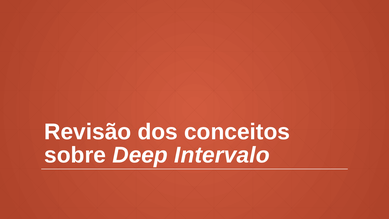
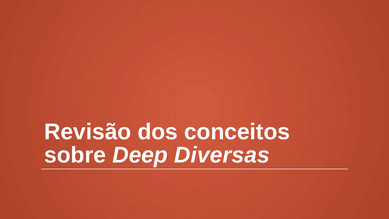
Intervalo: Intervalo -> Diversas (222, 155)
